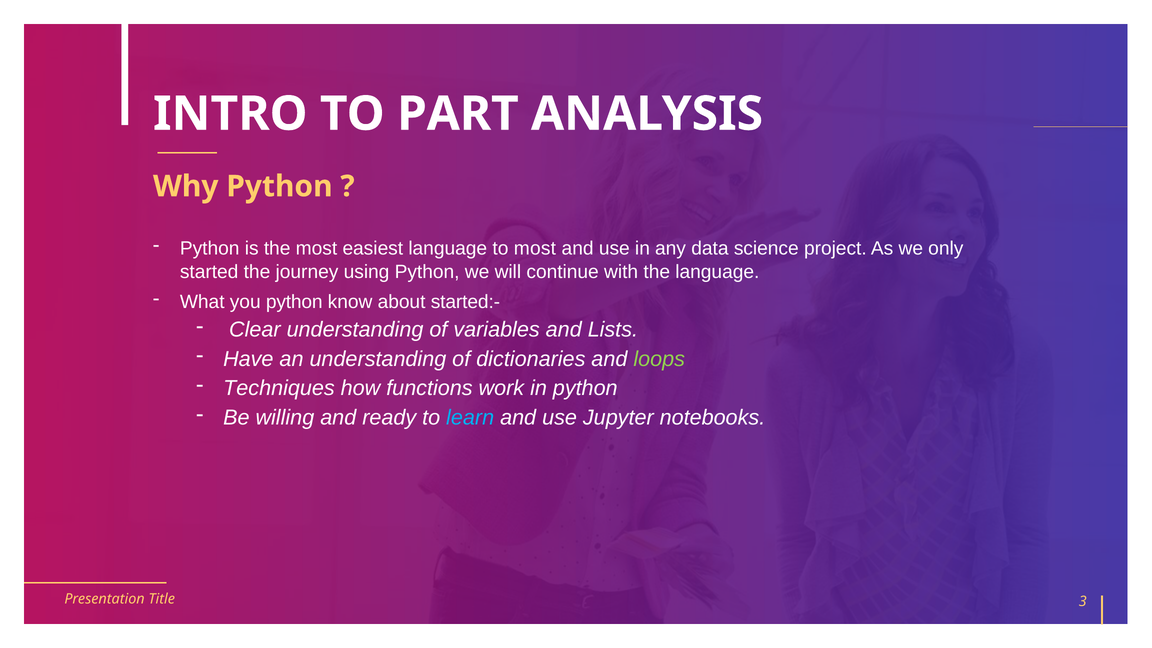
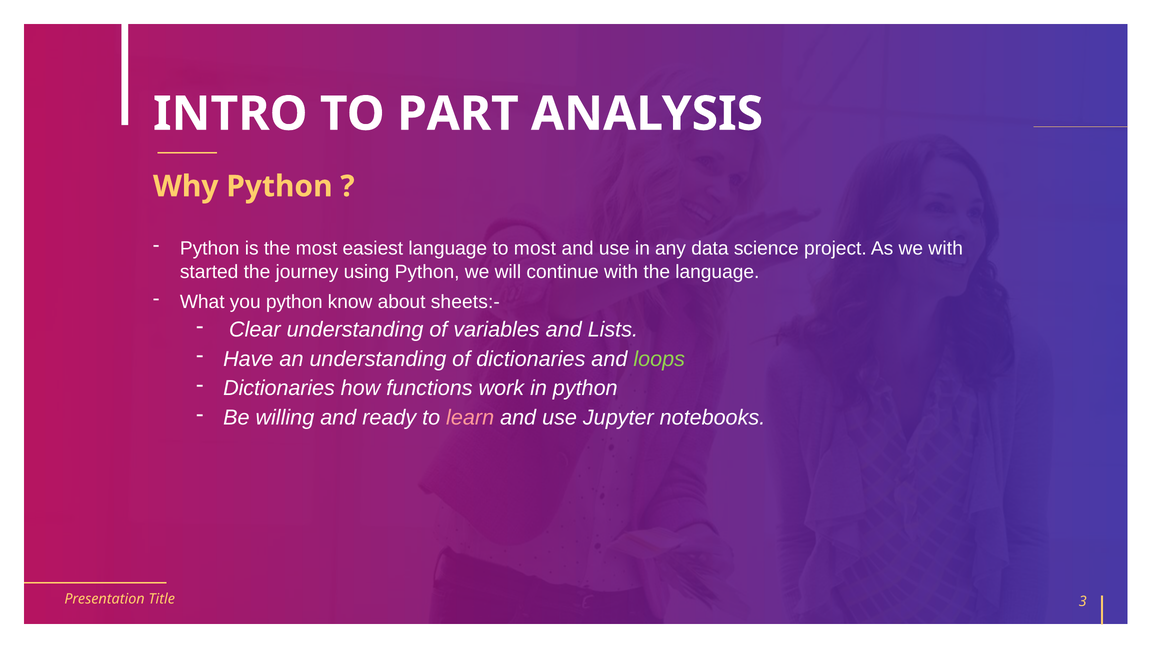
we only: only -> with (946, 249)
started:-: started:- -> sheets:- (465, 302)
Techniques: Techniques -> Dictionaries (279, 388)
learn colour: light blue -> pink (470, 418)
